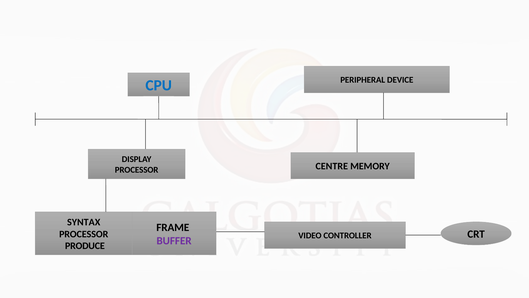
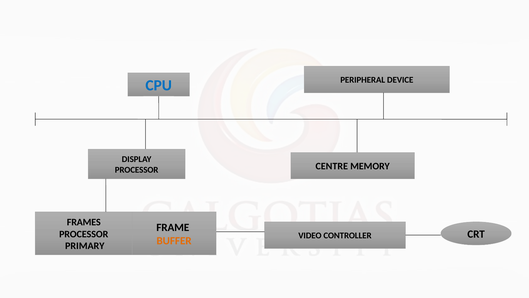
SYNTAX: SYNTAX -> FRAMES (84, 222)
BUFFER colour: purple -> orange (174, 240)
PRODUCE: PRODUCE -> PRIMARY (85, 246)
